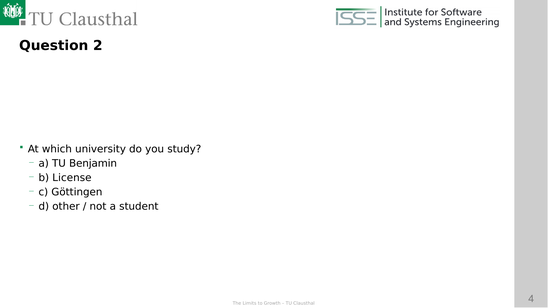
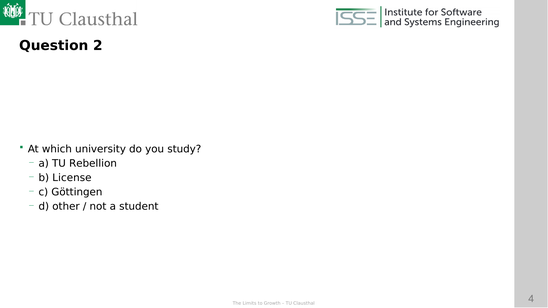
Benjamin: Benjamin -> Rebellion (93, 164)
